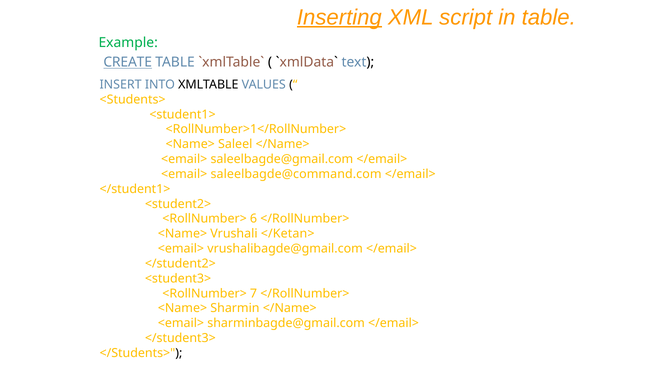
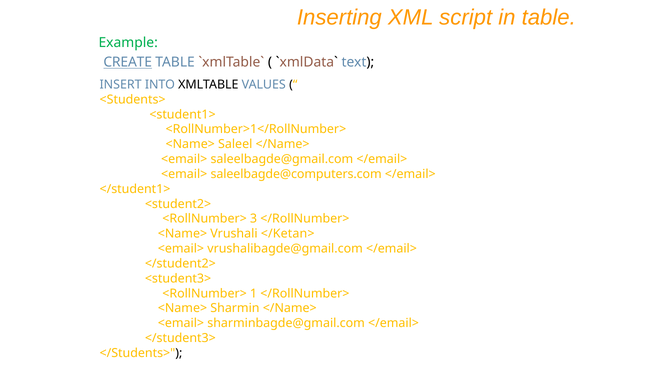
Inserting underline: present -> none (339, 17)
saleelbagde@command.com: saleelbagde@command.com -> saleelbagde@computers.com (296, 174)
6: 6 -> 3 (254, 219)
7: 7 -> 1 (254, 294)
